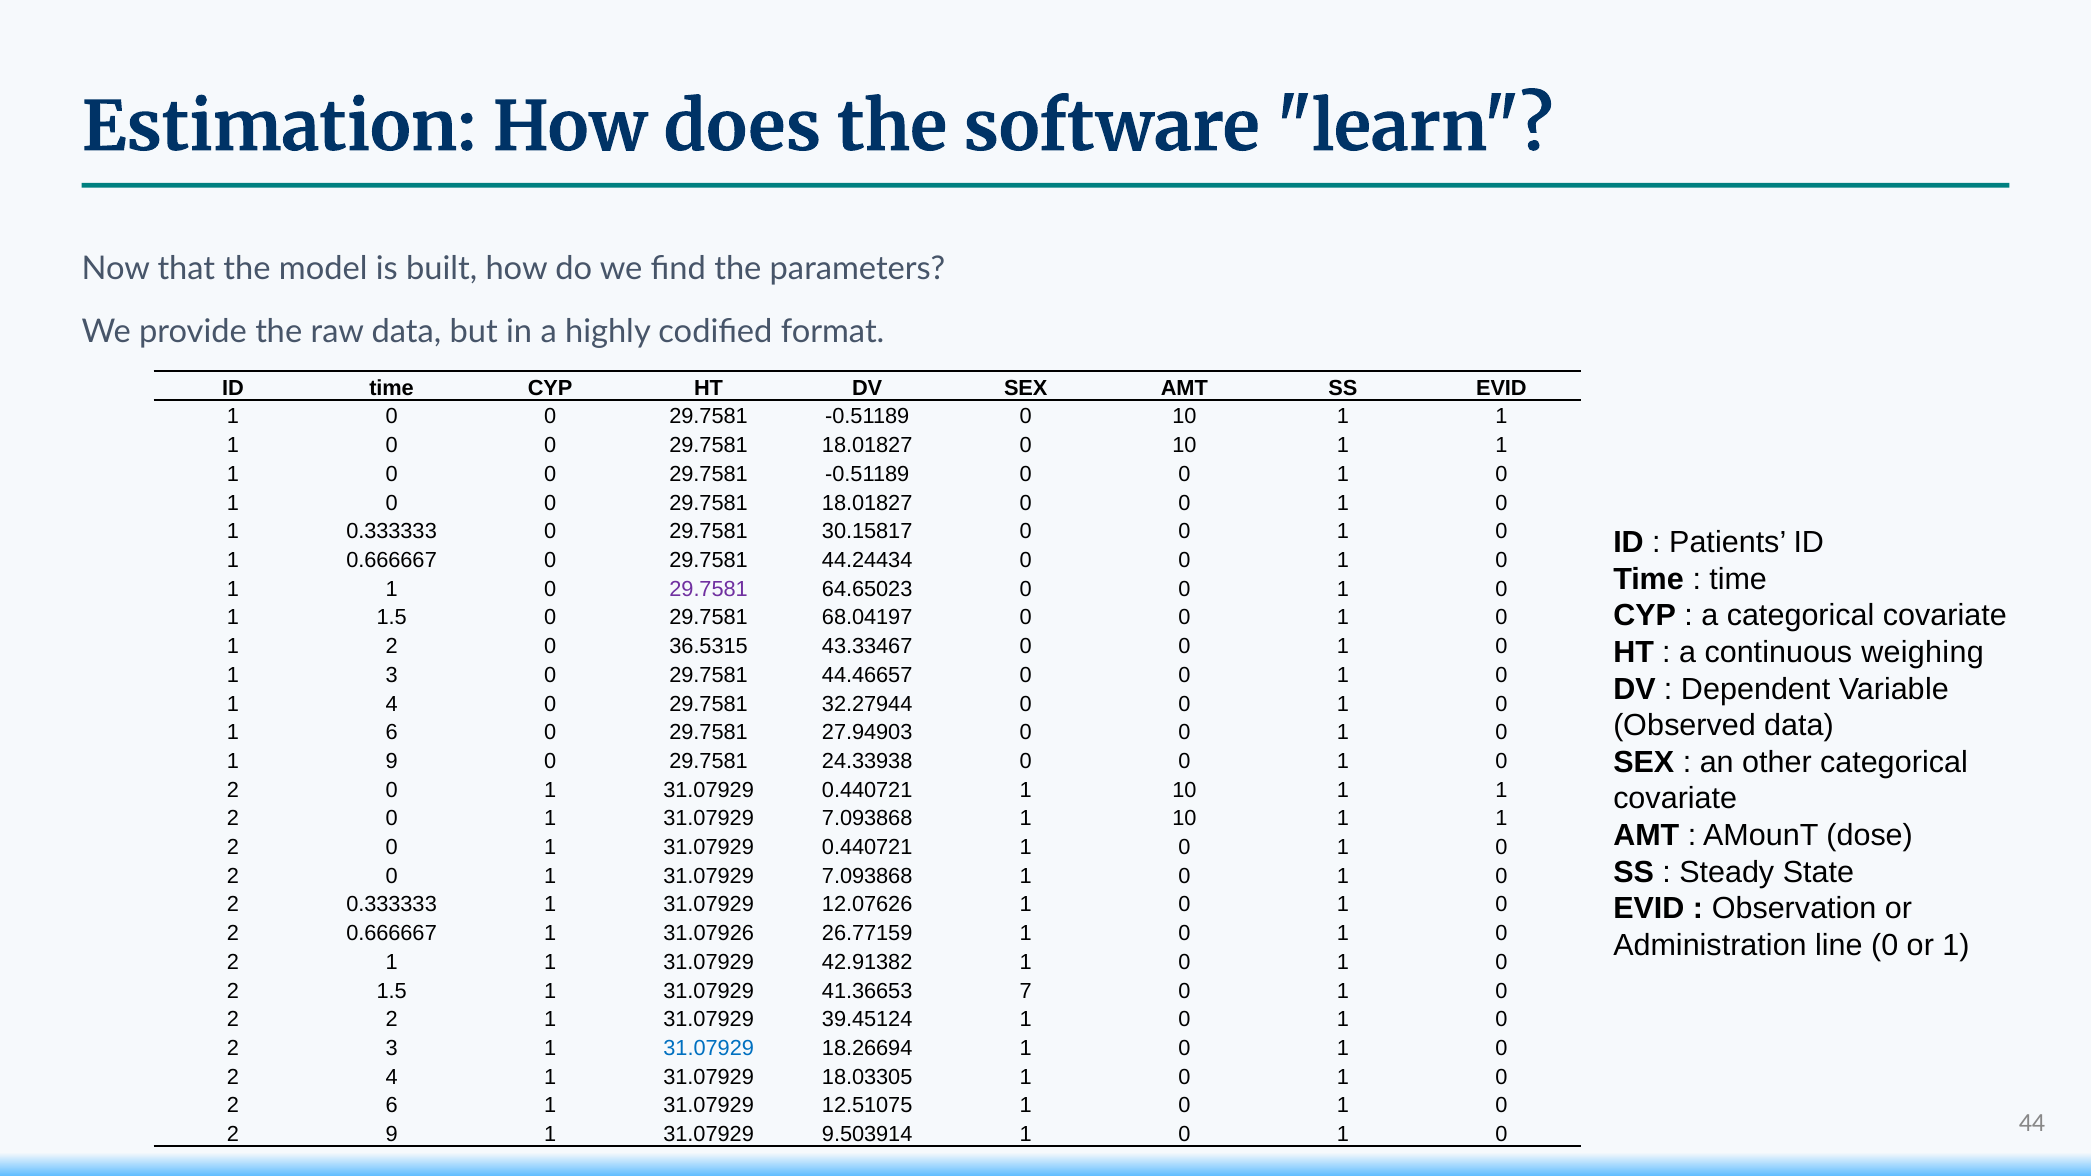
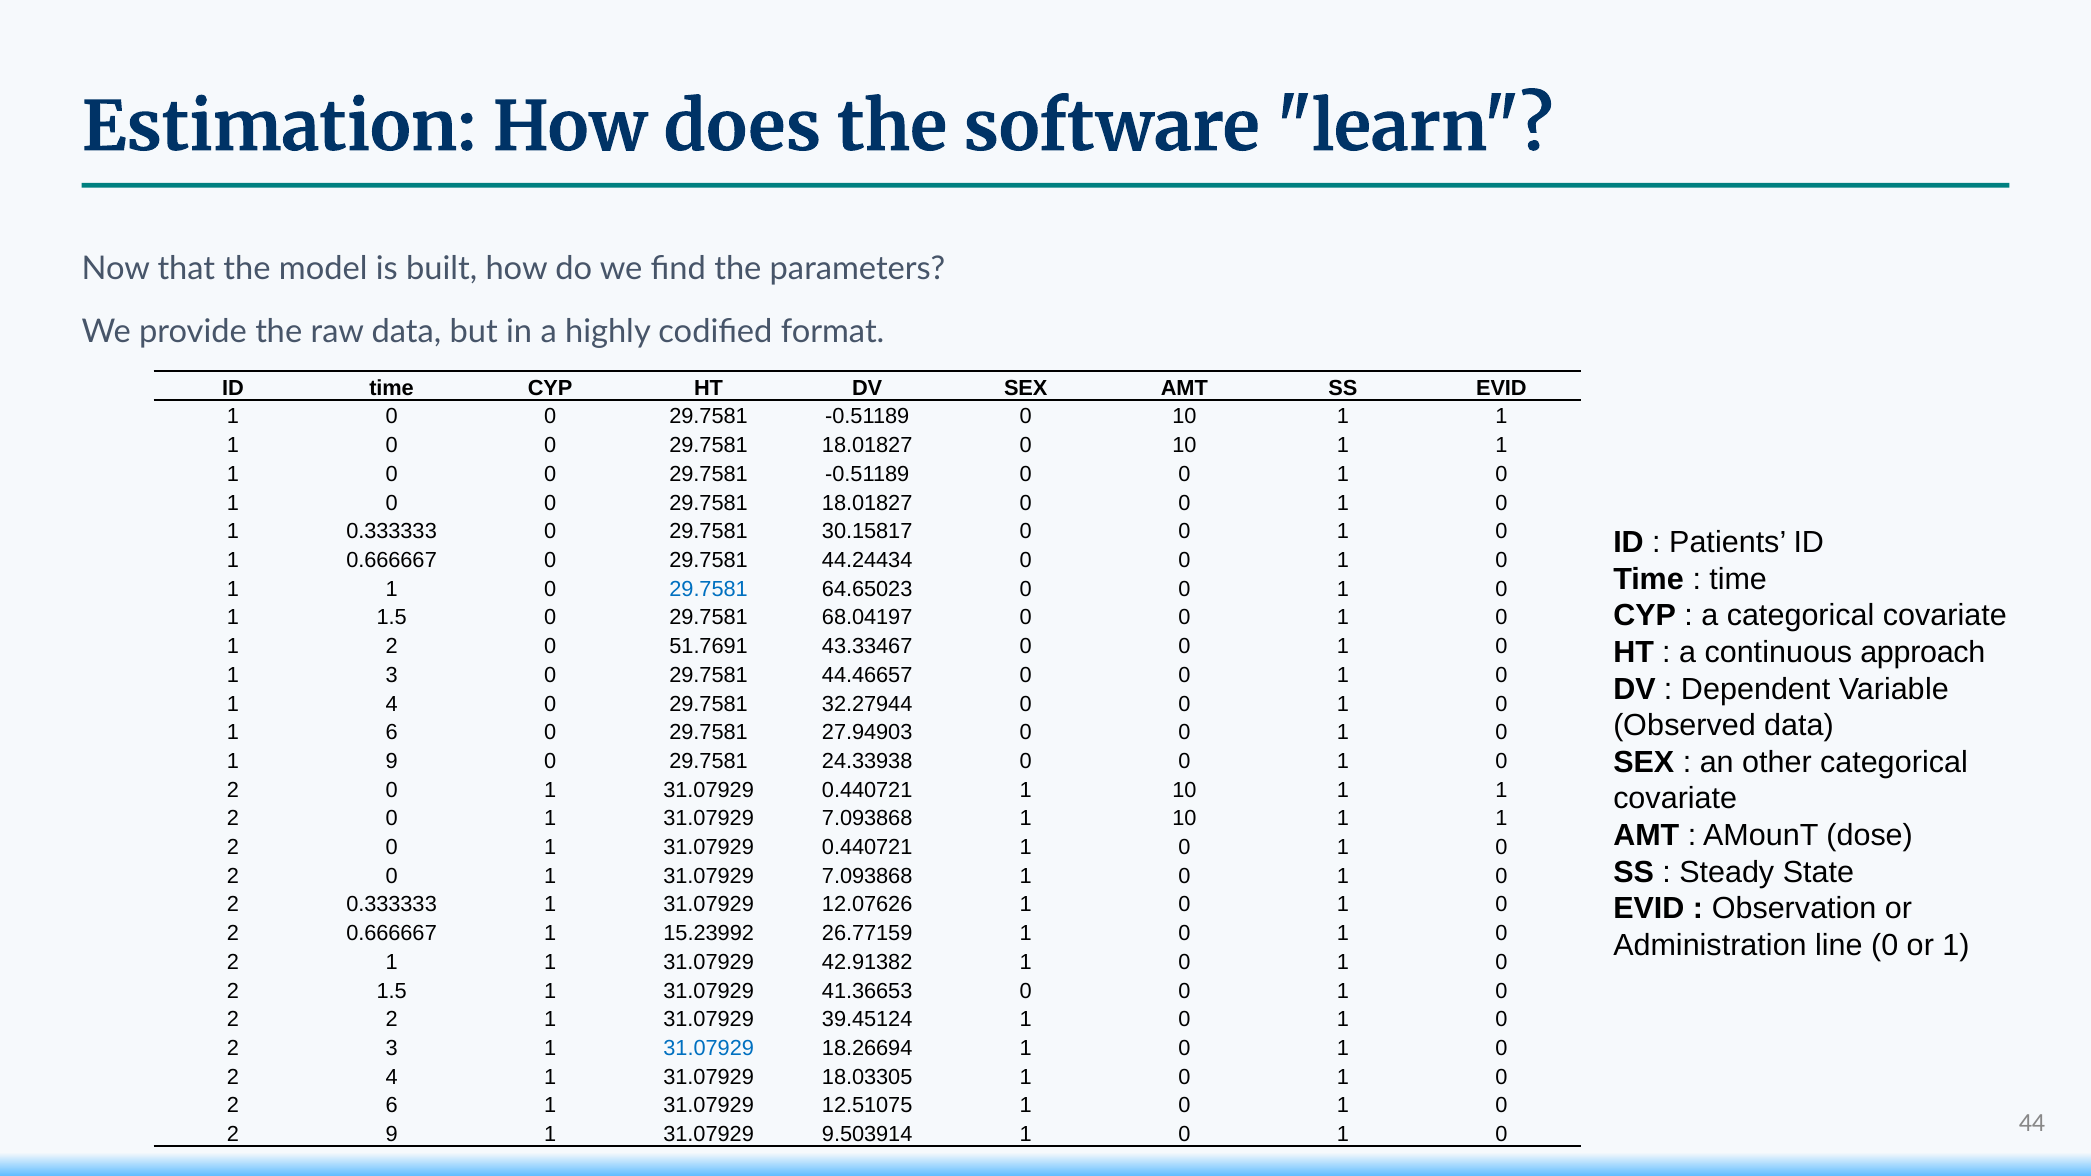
29.7581 colour: purple -> blue (709, 589)
36.5315: 36.5315 -> 51.7691 (709, 647)
weighing: weighing -> approach (1923, 652)
31.07926: 31.07926 -> 15.23992 (709, 934)
41.36653 7: 7 -> 0 (1026, 991)
